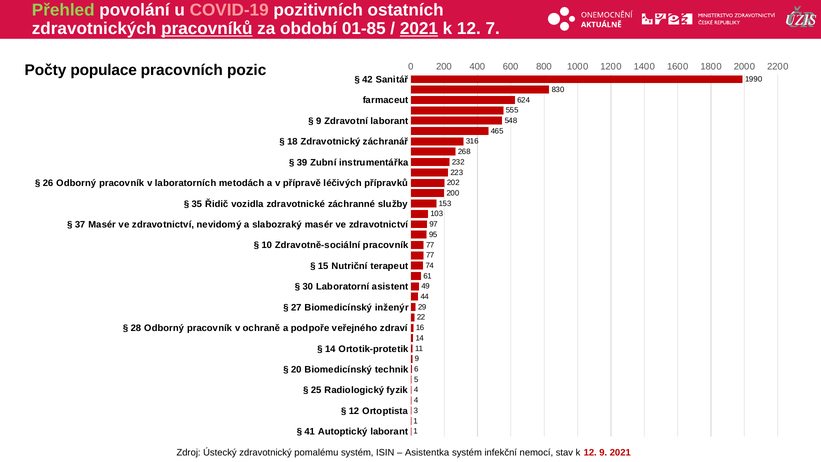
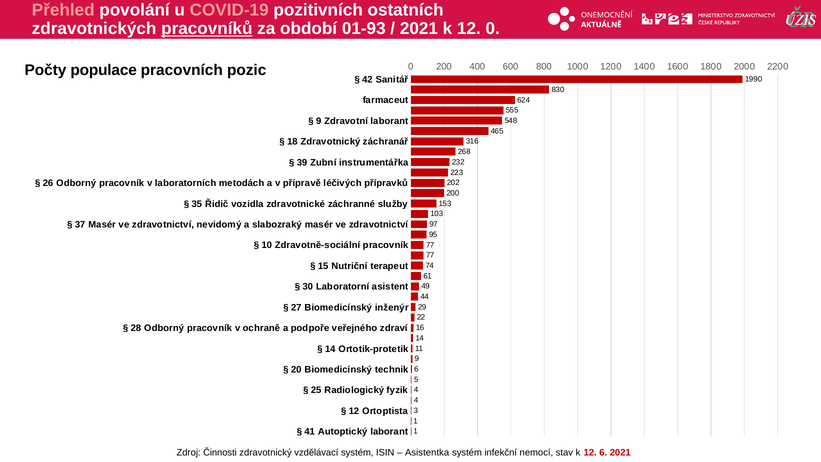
Přehled colour: light green -> pink (63, 10)
01-85: 01-85 -> 01-93 (364, 29)
2021 underline: present -> none (419, 29)
12 7: 7 -> 0 (493, 29)
Ústecký: Ústecký -> Činnosti (220, 453)
pomalému: pomalému -> vzdělávací (316, 453)
12 9: 9 -> 6 (603, 453)
